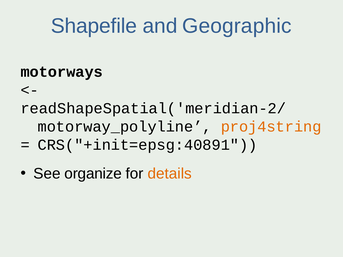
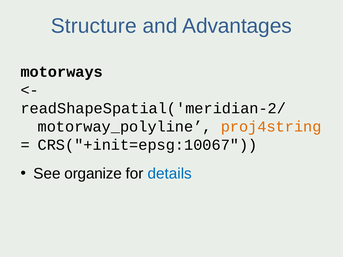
Shapefile: Shapefile -> Structure (94, 26)
Geographic: Geographic -> Advantages (237, 26)
CRS("+init=epsg:40891: CRS("+init=epsg:40891 -> CRS("+init=epsg:10067 (148, 145)
details colour: orange -> blue (170, 174)
